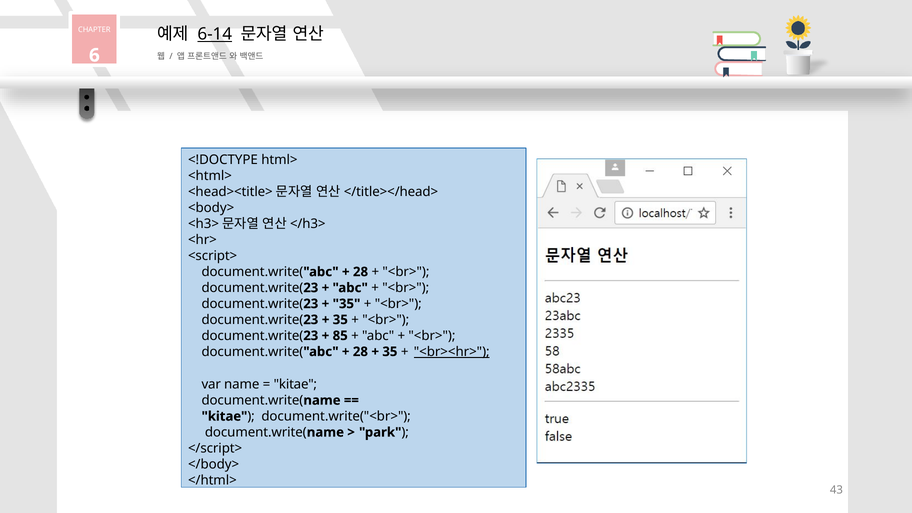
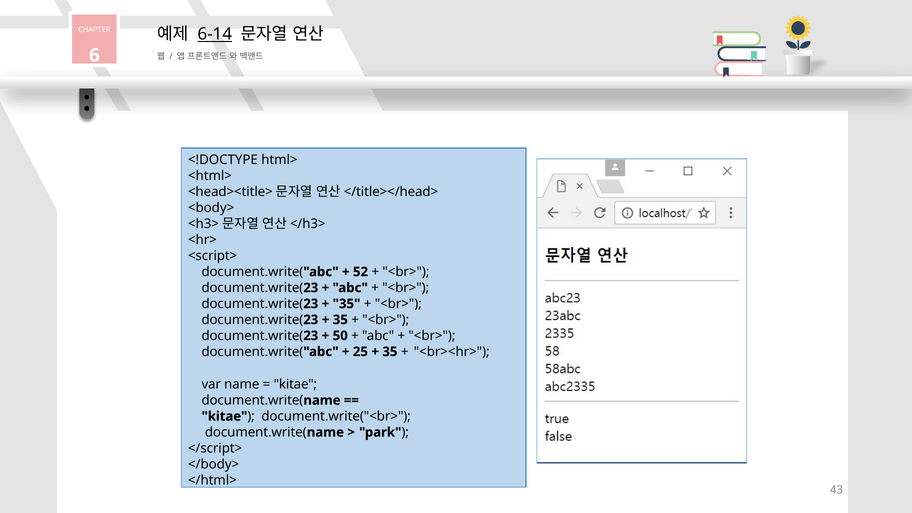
28: 28 -> 52 (361, 272)
85: 85 -> 50 (340, 336)
28: 28 -> 25 (360, 352)
<br><hr> underline: present -> none (452, 352)
